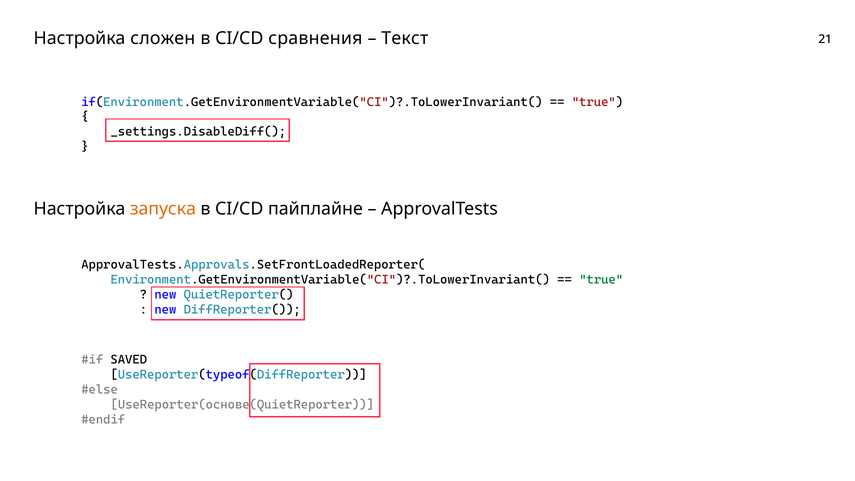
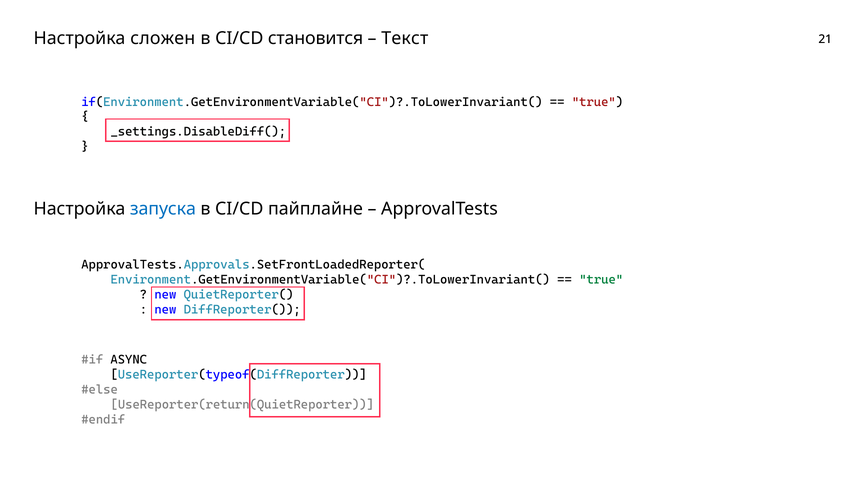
сравнения: сравнения -> становится (316, 39)
запуска colour: orange -> blue (163, 209)
SAVED: SAVED -> ASYNC (129, 360)
UseReporter(основе(QuietReporter: UseReporter(основе(QuietReporter -> UseReporter(return(QuietReporter (242, 405)
